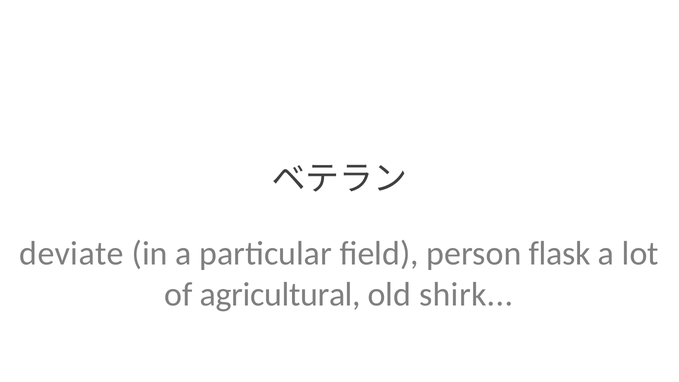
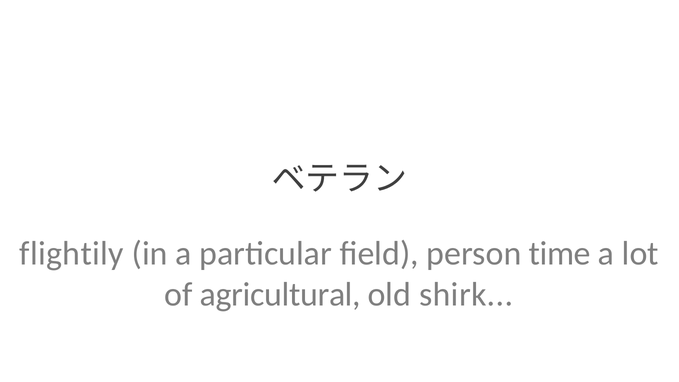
deviate: deviate -> flightily (72, 254)
flask: flask -> time (560, 254)
